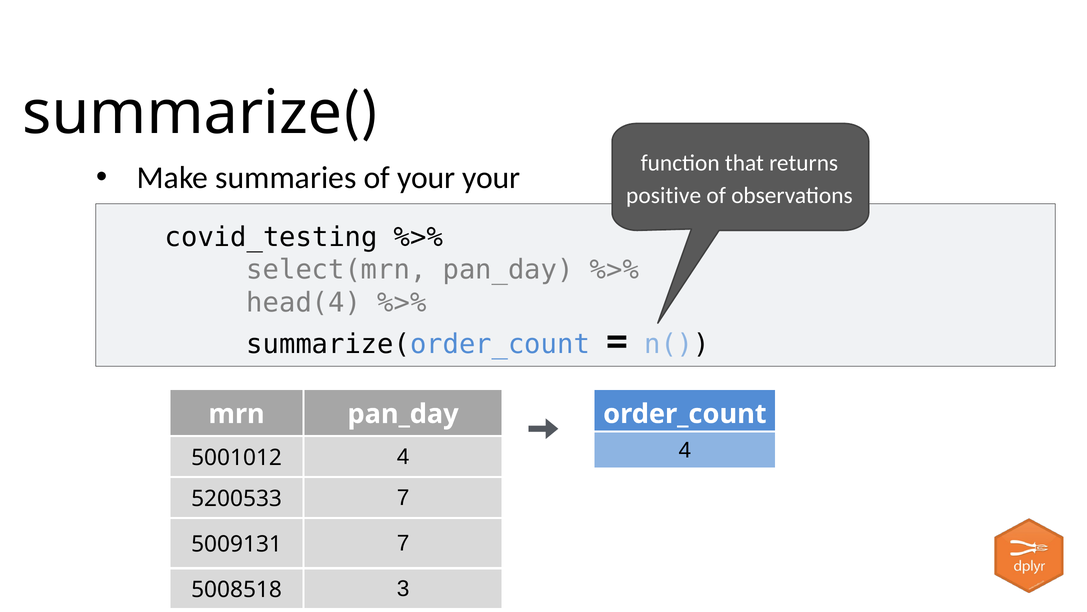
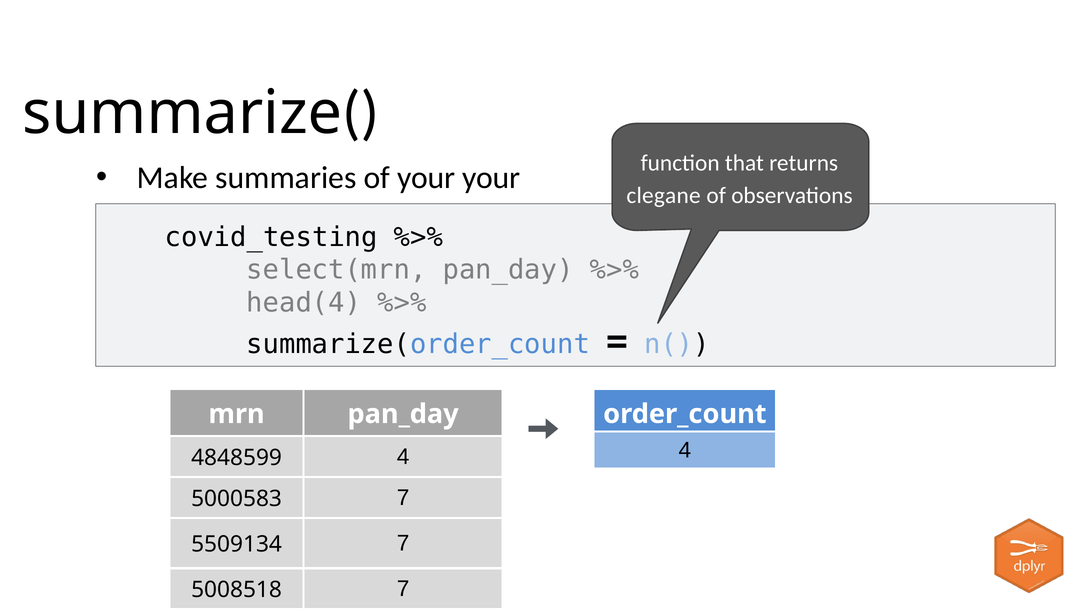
positive: positive -> clegane (664, 195)
5001012: 5001012 -> 4848599 (237, 457)
5200533: 5200533 -> 5000583 (237, 498)
5009131: 5009131 -> 5509134 (237, 544)
5008518 3: 3 -> 7 (403, 588)
